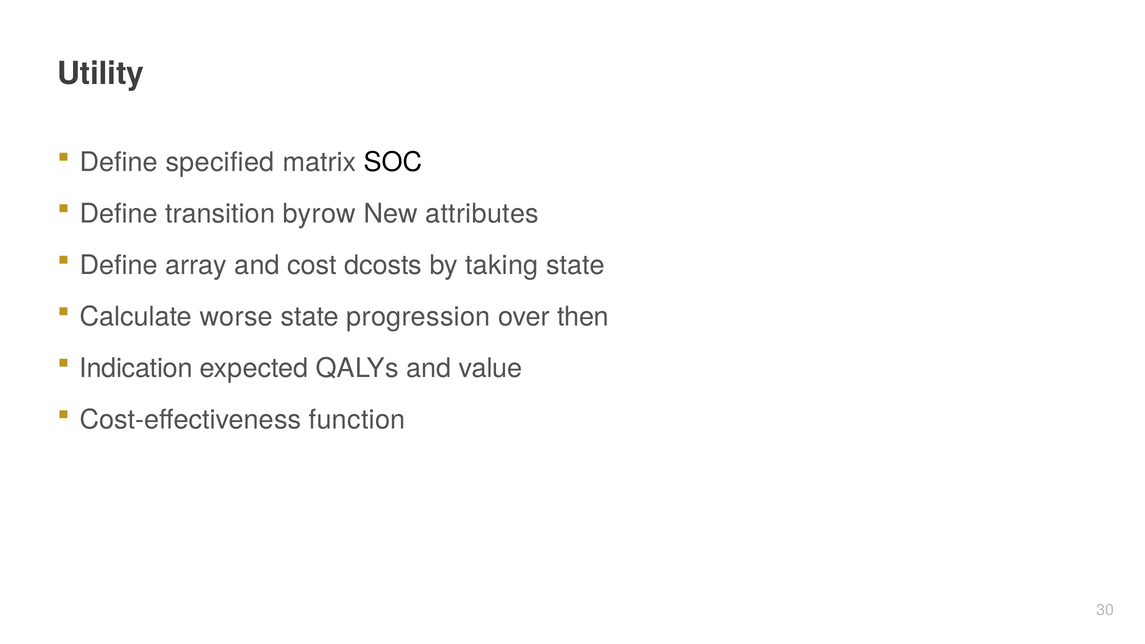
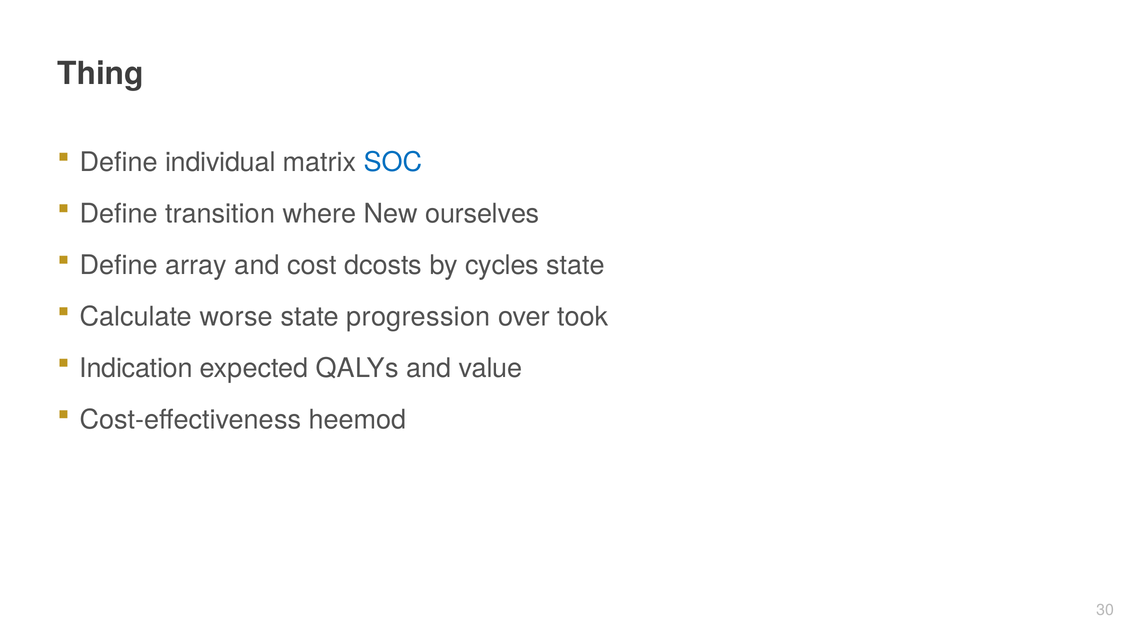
Utility: Utility -> Thing (101, 74)
specified: specified -> individual (220, 162)
SOC colour: black -> blue (393, 162)
byrow: byrow -> where (319, 214)
attributes: attributes -> ourselves (482, 214)
taking: taking -> cycles (502, 265)
then: then -> took (583, 317)
function: function -> heemod (357, 420)
